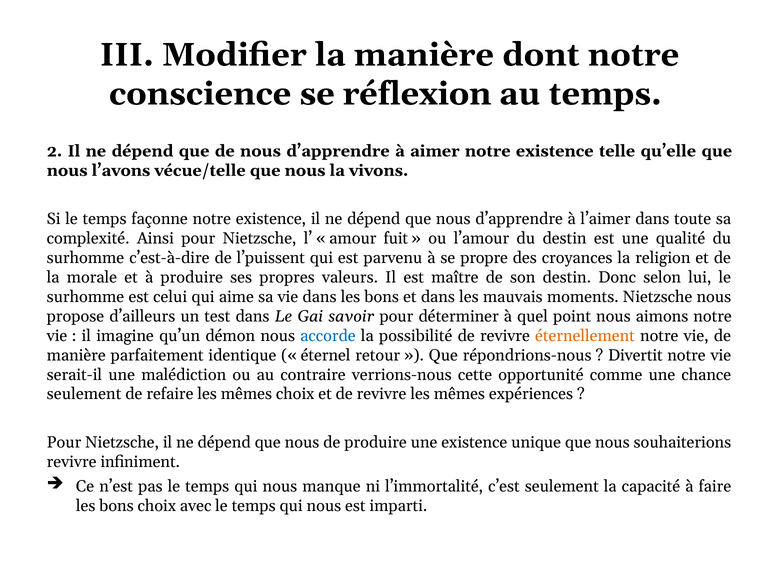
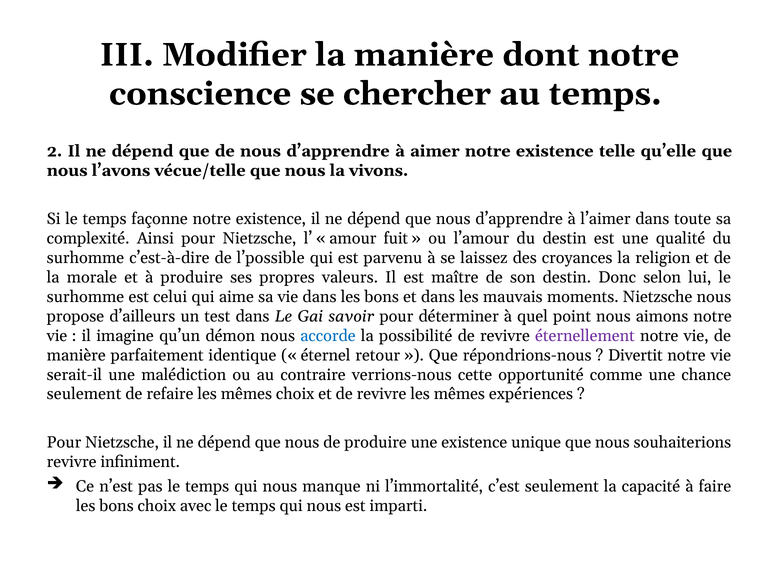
réflexion: réflexion -> chercher (417, 94)
l’puissent: l’puissent -> l’possible (271, 258)
propre: propre -> laissez (484, 258)
éternellement colour: orange -> purple (585, 336)
